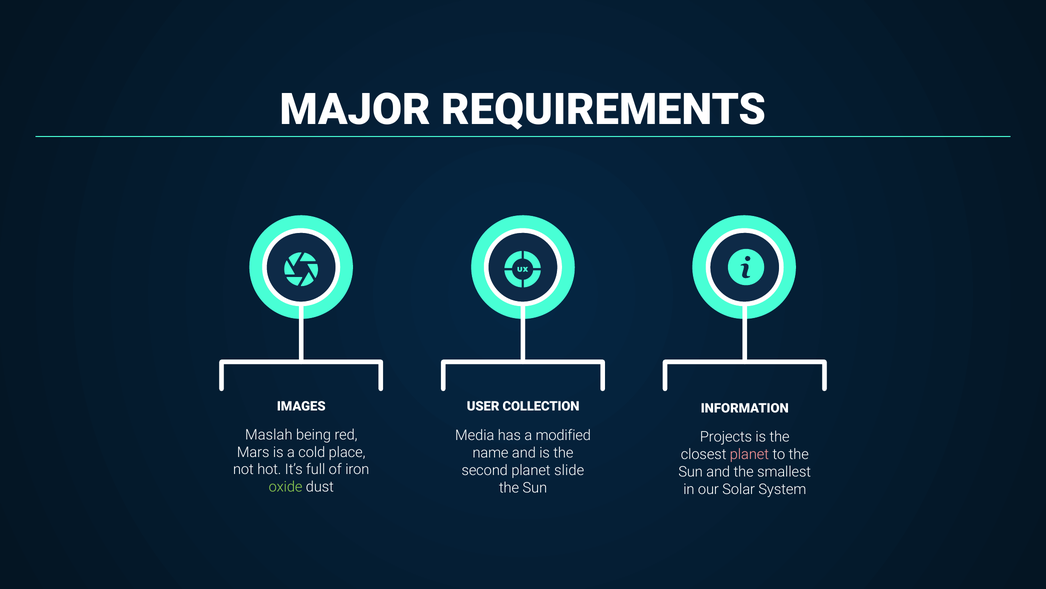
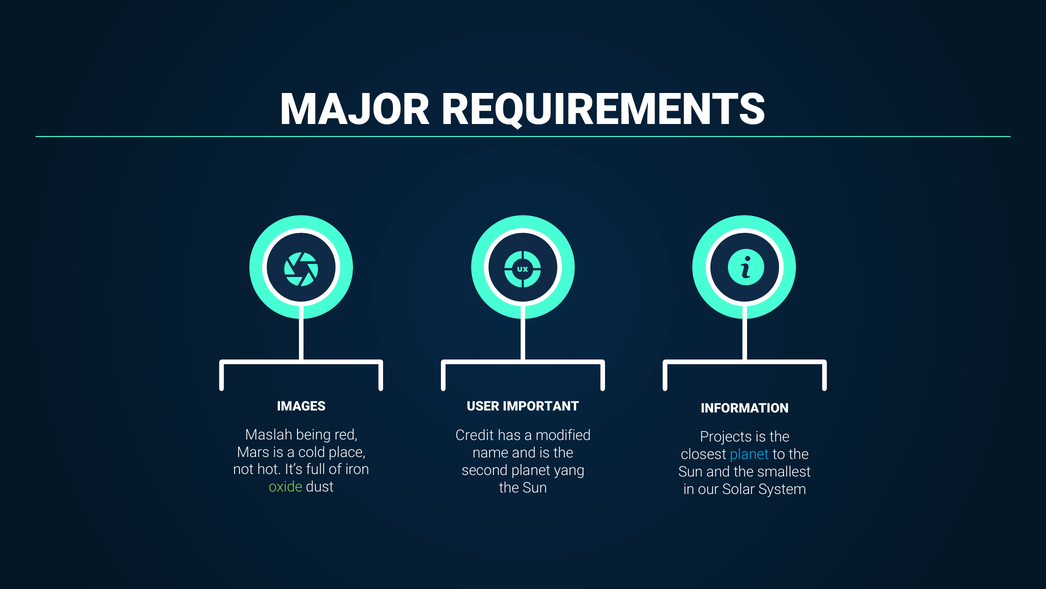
COLLECTION: COLLECTION -> IMPORTANT (541, 406)
Media: Media -> Credit (475, 435)
planet colour: pink -> light blue (749, 454)
slide: slide -> yang (569, 470)
